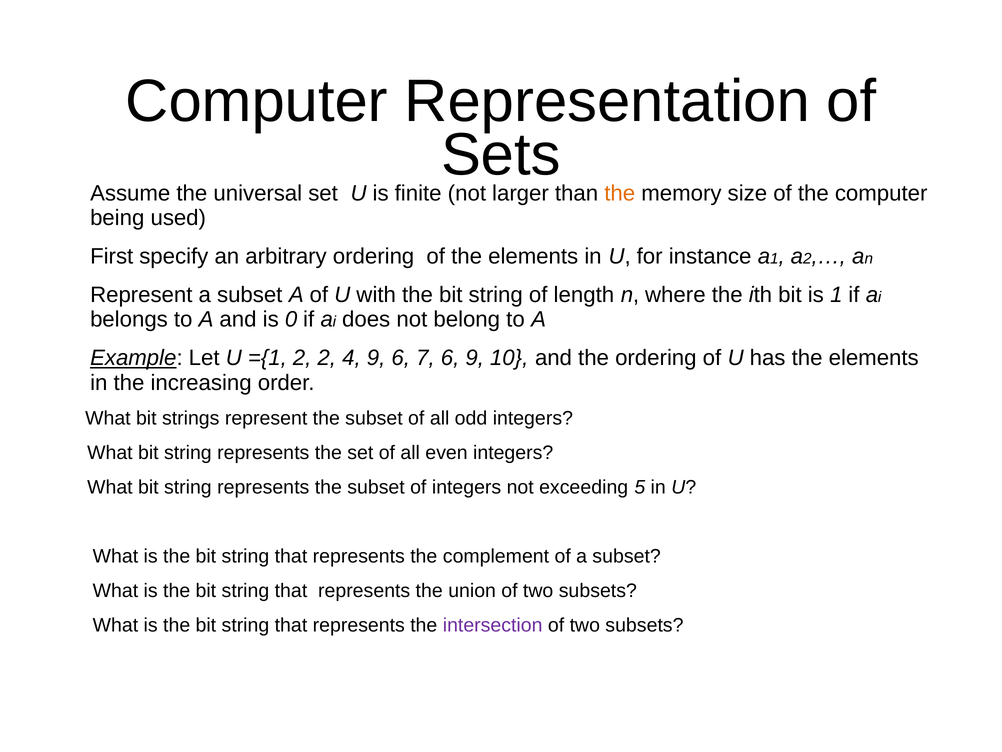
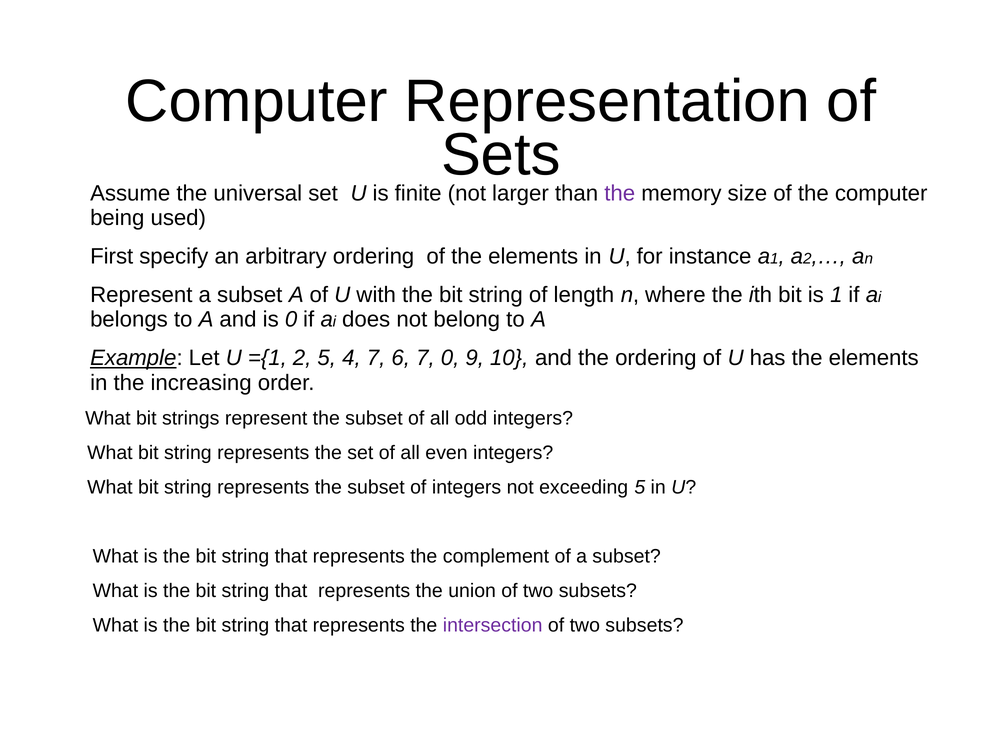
the colour: orange -> purple (620, 193)
2 2: 2 -> 5 (327, 358)
4 9: 9 -> 7 (376, 358)
7 6: 6 -> 0 (450, 358)
